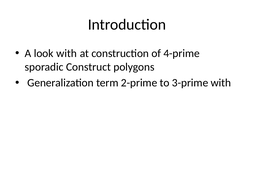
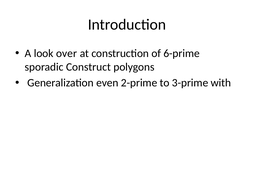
look with: with -> over (67, 53)
4-prime: 4-prime -> 6-prime (182, 53)
term: term -> even (107, 83)
